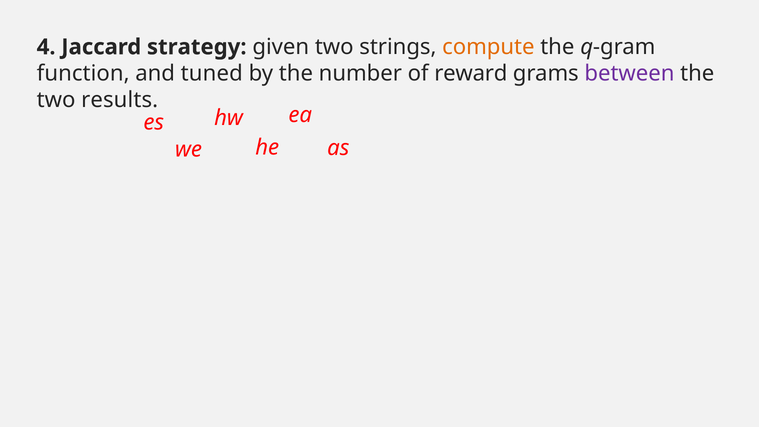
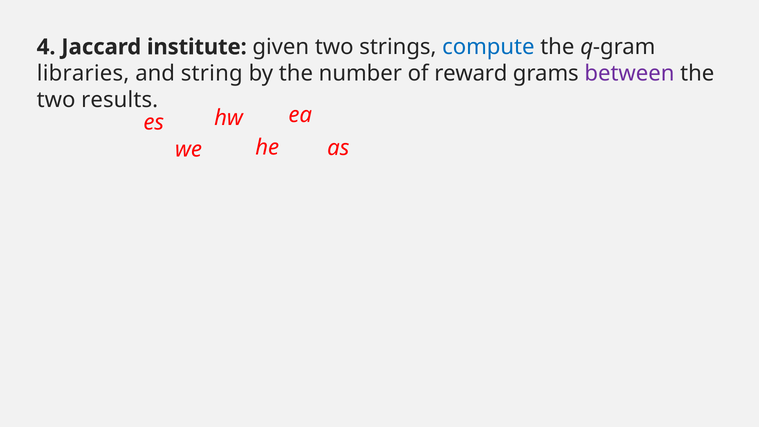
strategy: strategy -> institute (197, 47)
compute colour: orange -> blue (488, 47)
function: function -> libraries (83, 74)
tuned: tuned -> string (212, 74)
